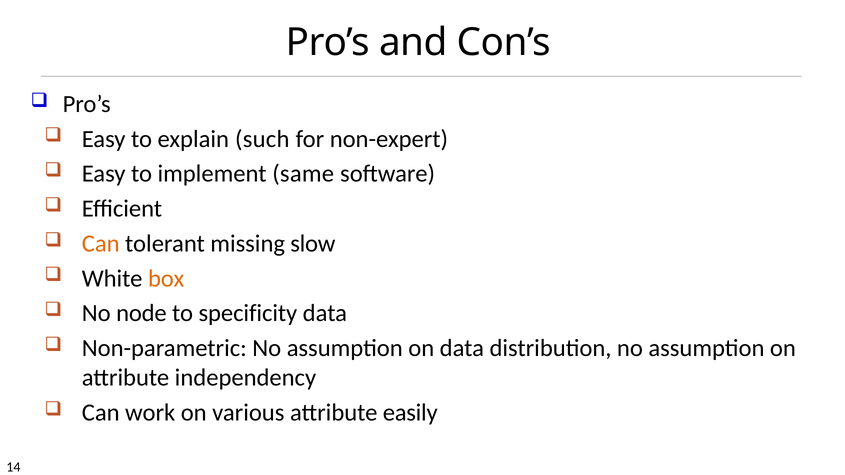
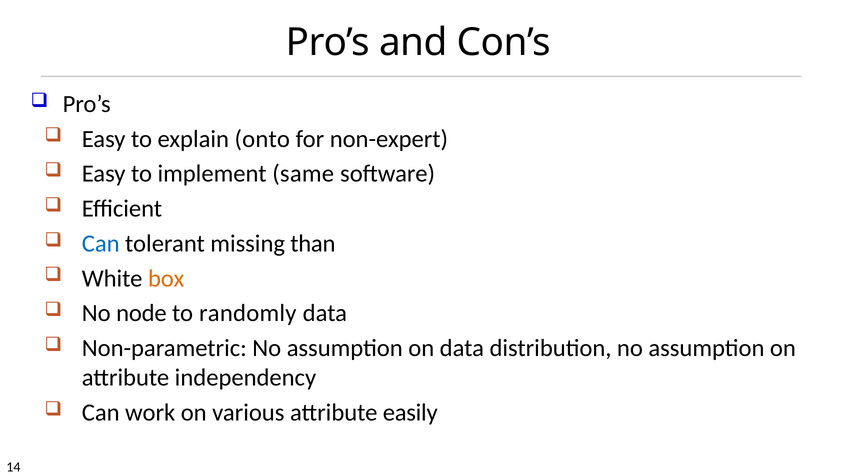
such: such -> onto (262, 139)
Can colour: orange -> blue (101, 244)
slow: slow -> than (313, 244)
specificity: specificity -> randomly (248, 313)
